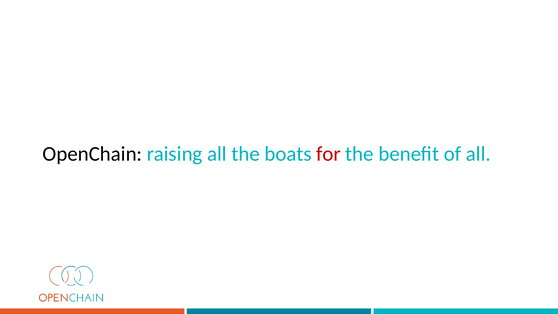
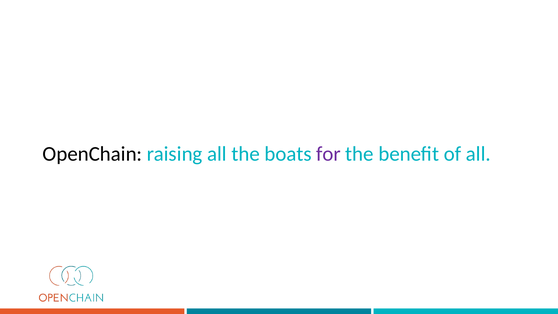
for colour: red -> purple (329, 154)
